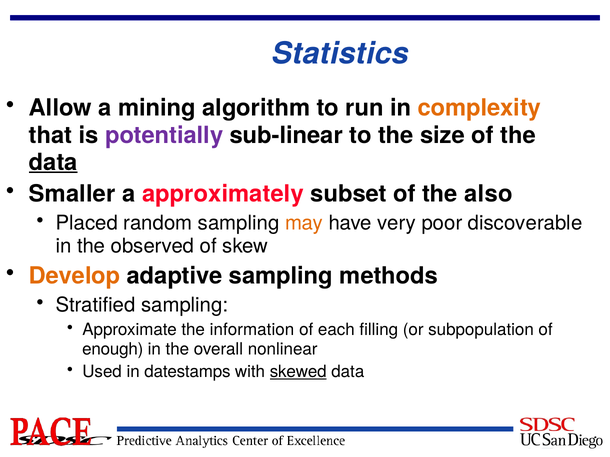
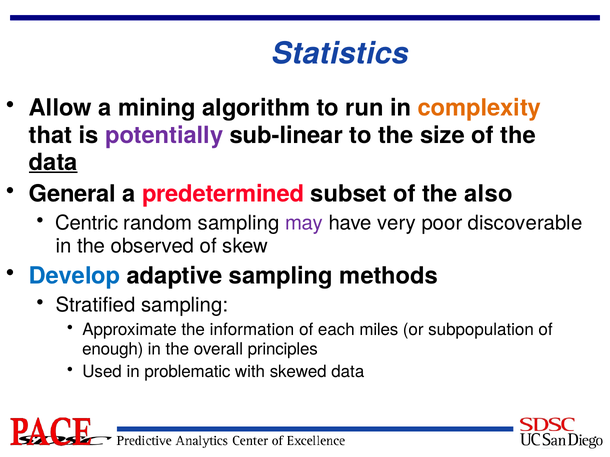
Smaller: Smaller -> General (72, 194)
approximately: approximately -> predetermined (223, 194)
Placed: Placed -> Centric (87, 223)
may colour: orange -> purple (304, 223)
Develop colour: orange -> blue (75, 276)
filling: filling -> miles (379, 330)
nonlinear: nonlinear -> principles (283, 350)
datestamps: datestamps -> problematic (187, 372)
skewed underline: present -> none (298, 372)
